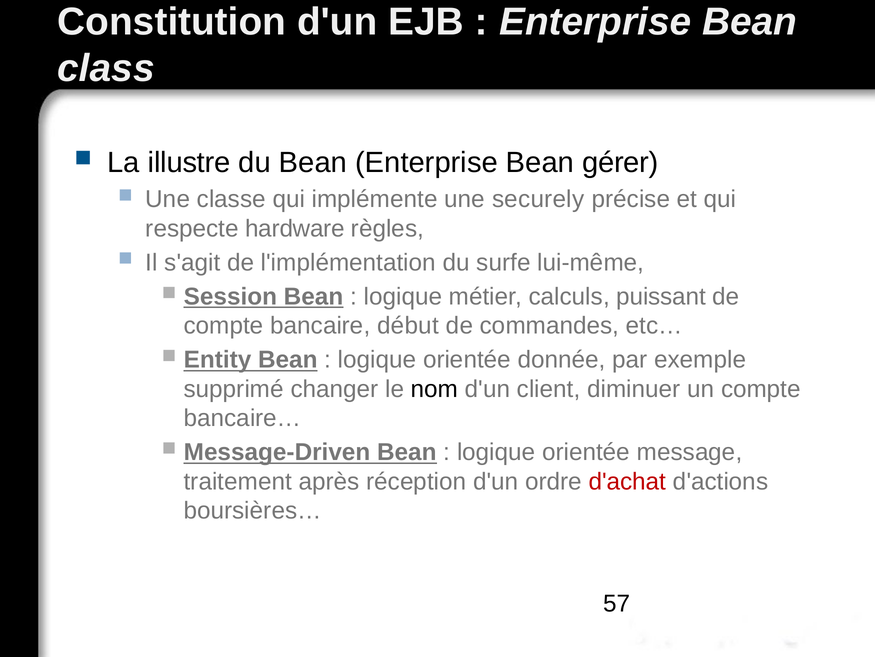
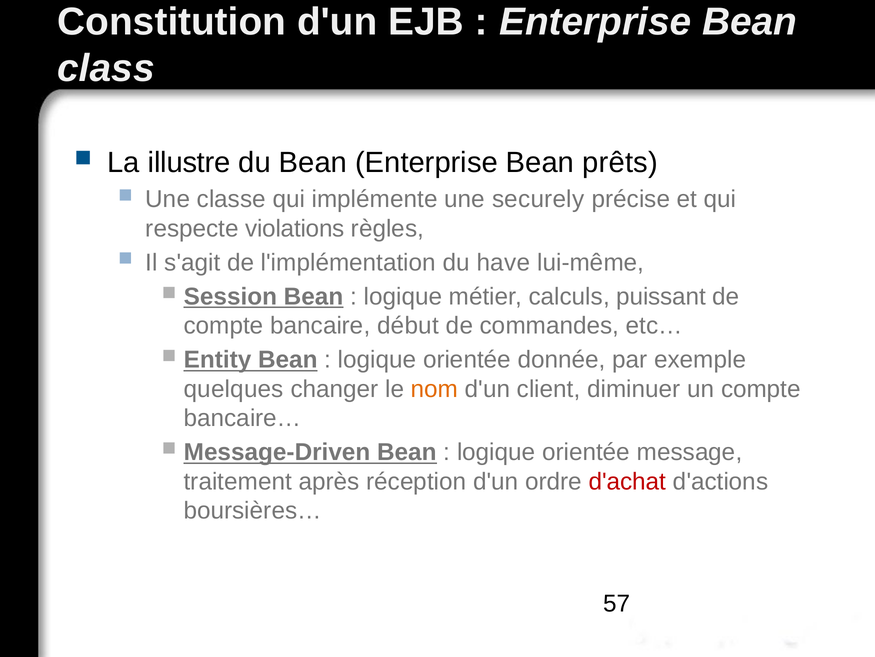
gérer: gérer -> prêts (620, 162)
hardware: hardware -> violations (295, 228)
surfe: surfe -> have (503, 262)
supprimé: supprimé -> quelques (234, 389)
nom colour: black -> orange (434, 389)
